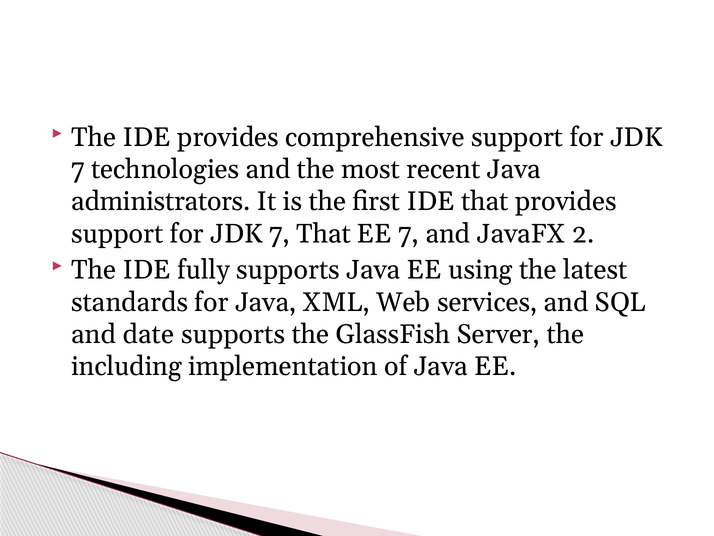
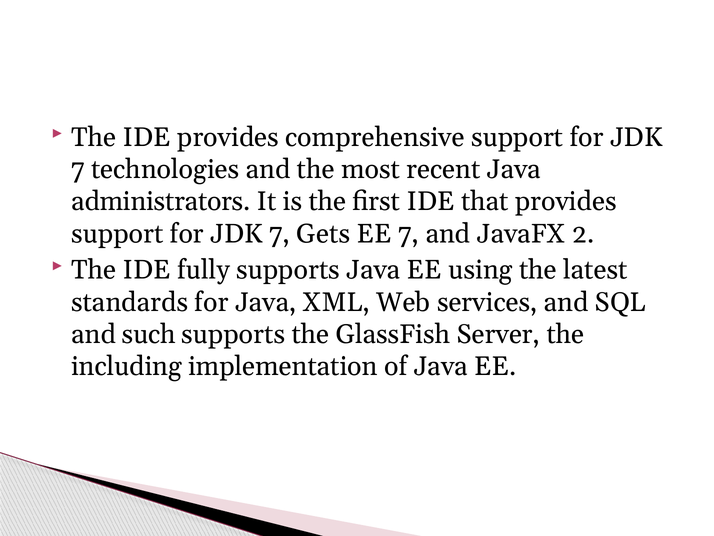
7 That: That -> Gets (323, 234)
date: date -> such (149, 334)
